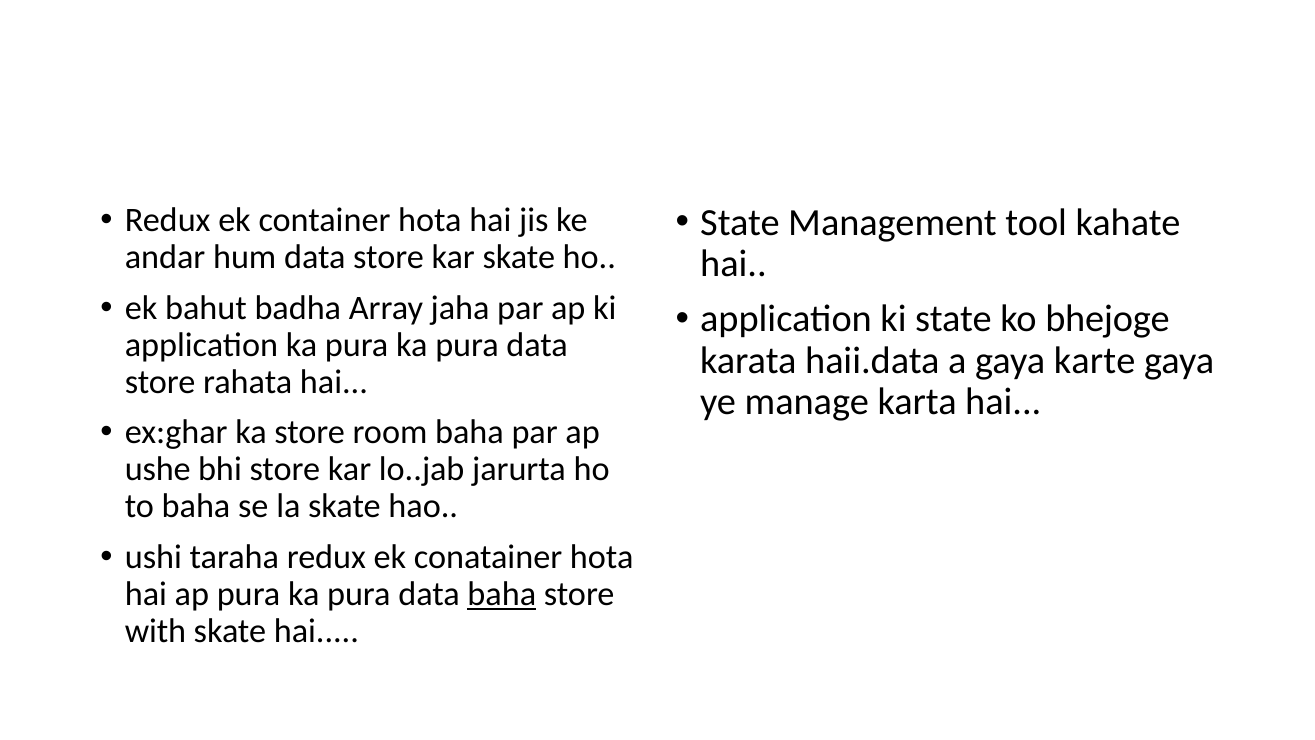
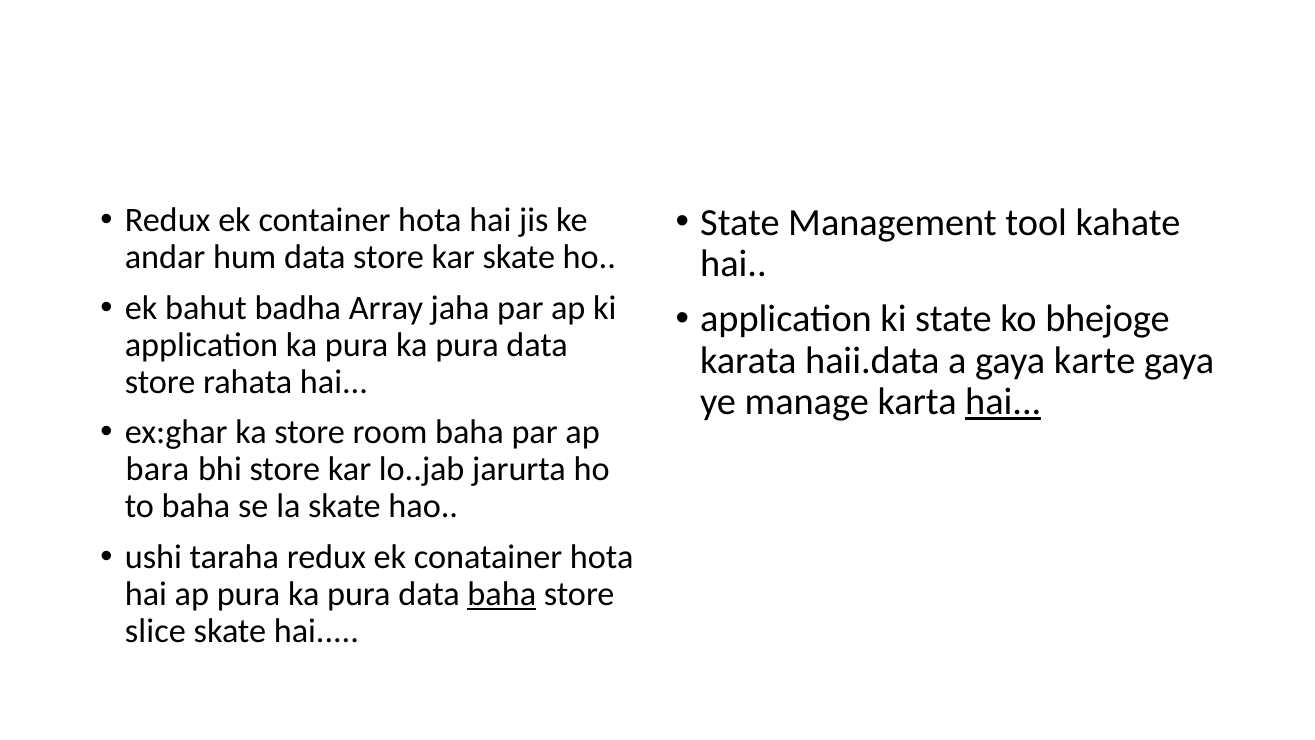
hai underline: none -> present (1003, 402)
ushe: ushe -> bara (157, 469)
with: with -> slice (155, 631)
